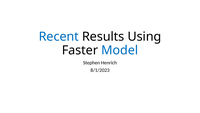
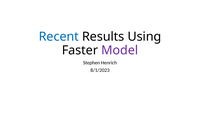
Model colour: blue -> purple (120, 50)
